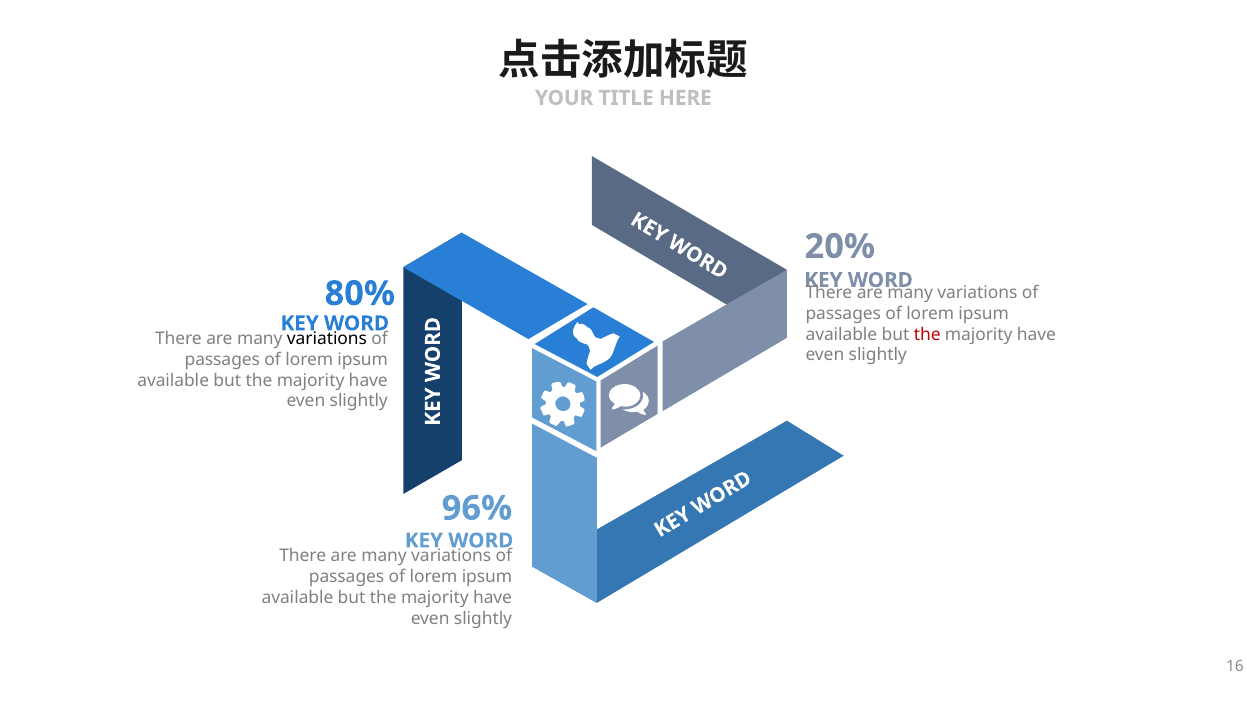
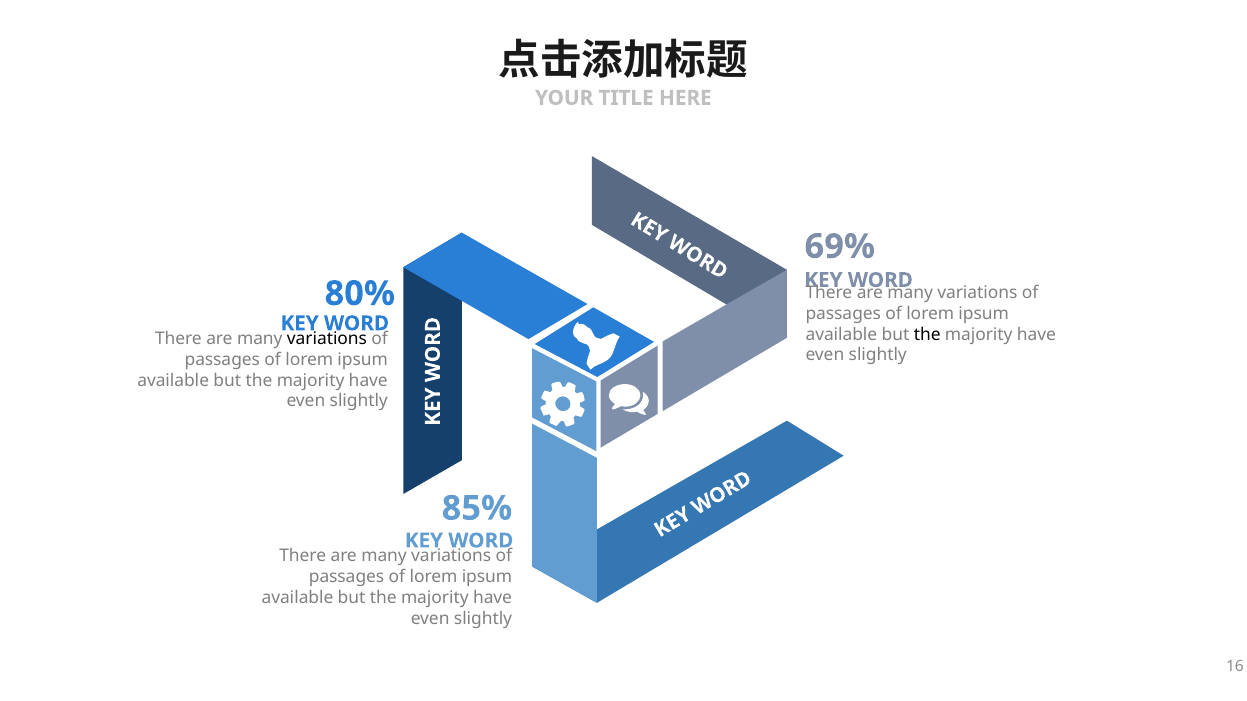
20%: 20% -> 69% (840, 247)
the colour: red -> black (927, 335)
96%: 96% -> 85% (477, 509)
